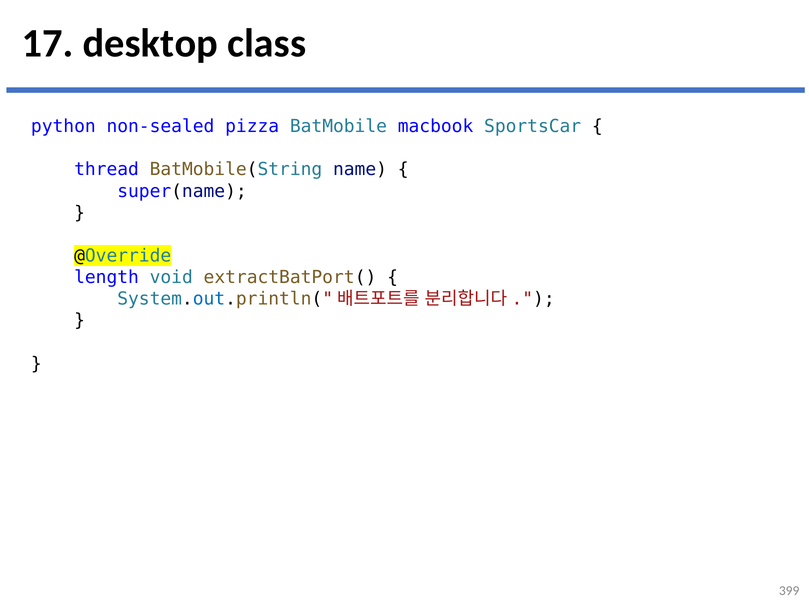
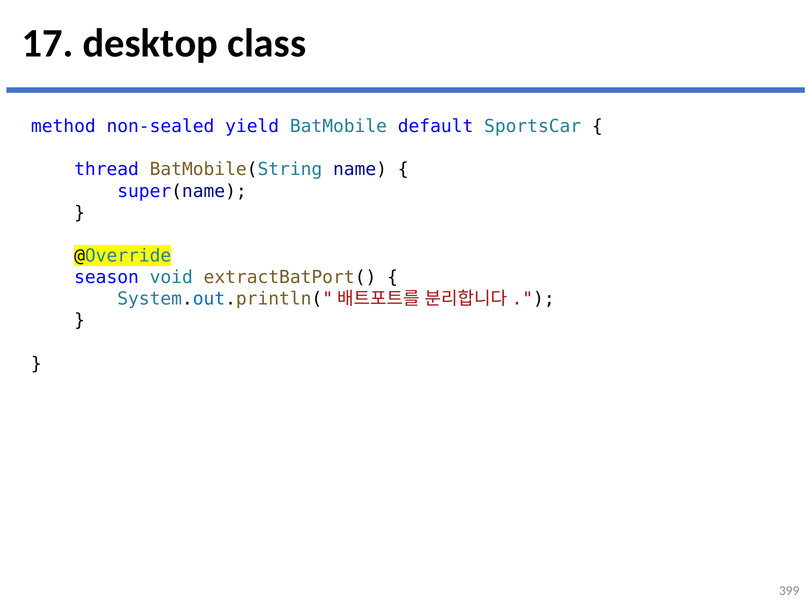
python: python -> method (63, 126)
pizza: pizza -> yield (252, 126)
macbook: macbook -> default (436, 126)
length: length -> season (107, 277)
